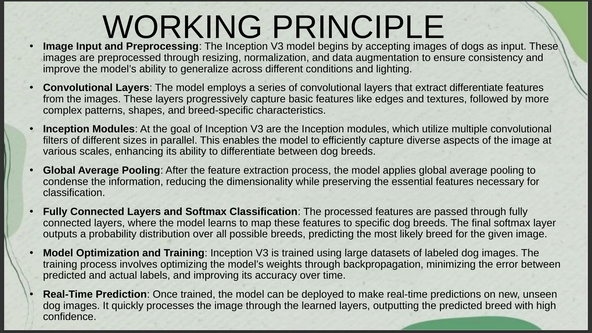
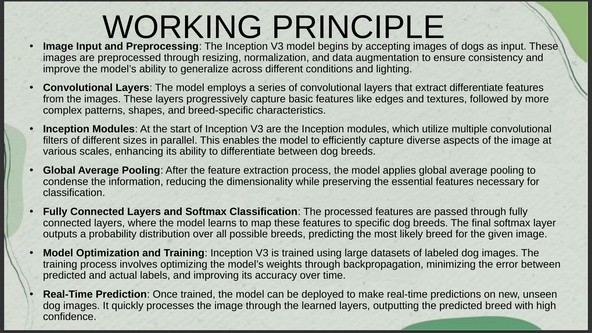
goal: goal -> start (180, 129)
